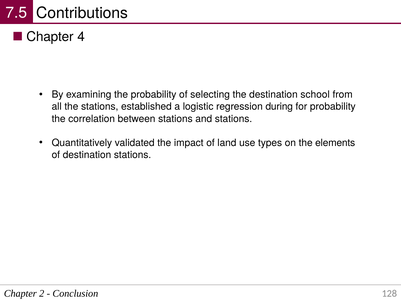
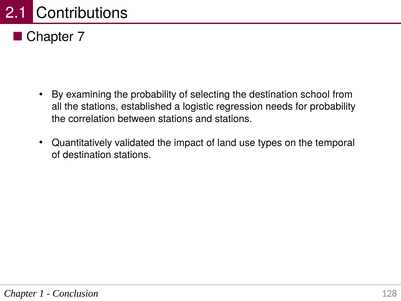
7.5: 7.5 -> 2.1 (16, 13)
4: 4 -> 7 (81, 37)
during: during -> needs (279, 107)
elements: elements -> temporal (335, 143)
2: 2 -> 1 (42, 293)
